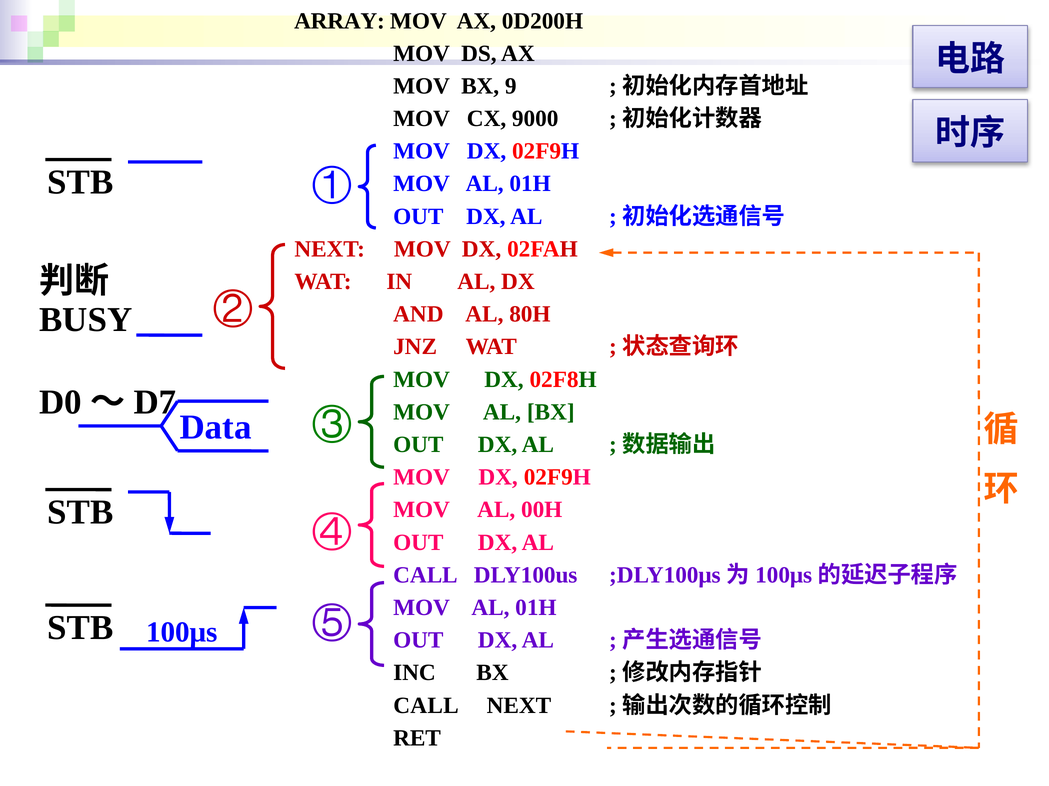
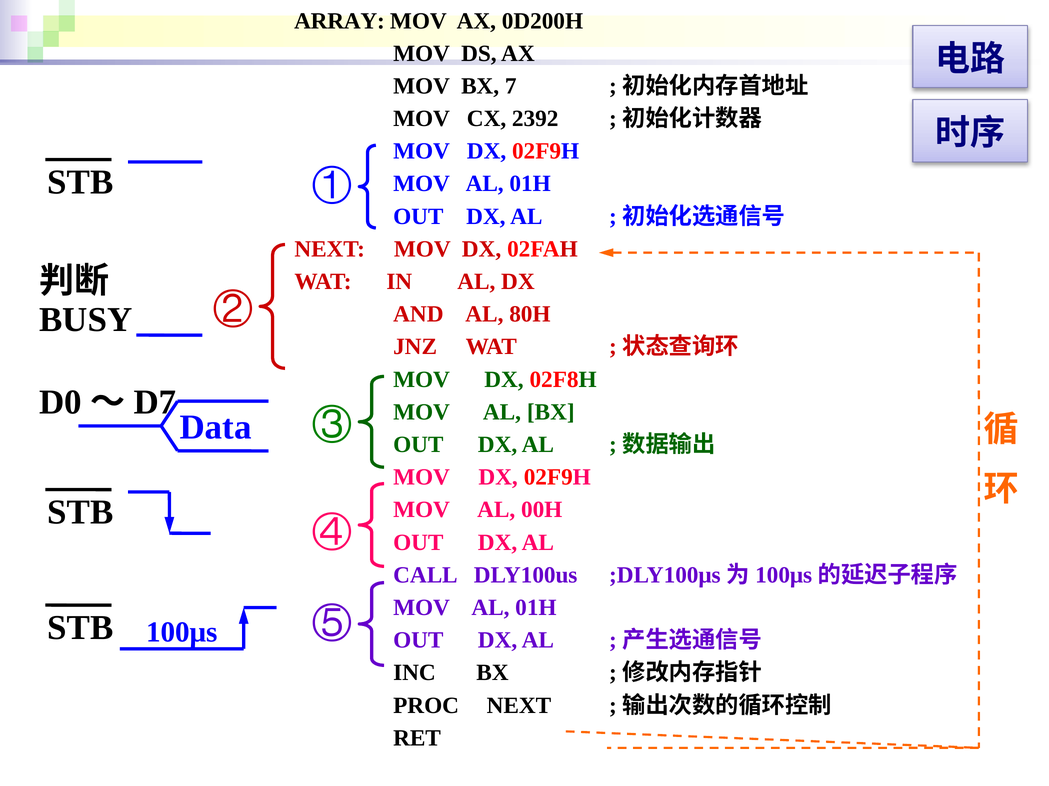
9: 9 -> 7 (511, 86)
9000: 9000 -> 2392 (535, 119)
CALL: CALL -> PROC (426, 706)
